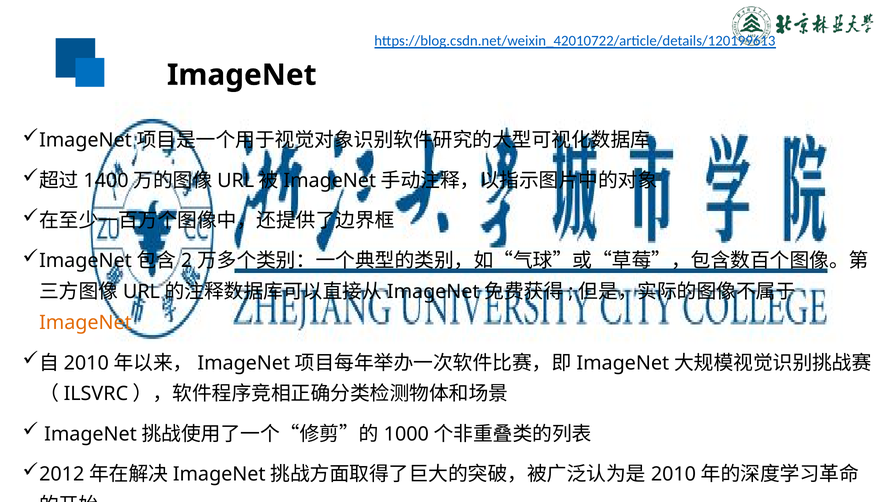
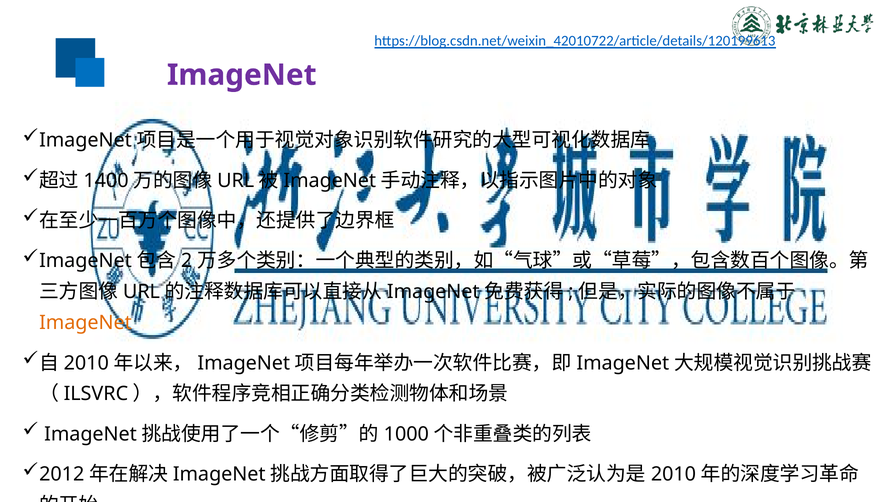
ImageNet colour: black -> purple (242, 75)
